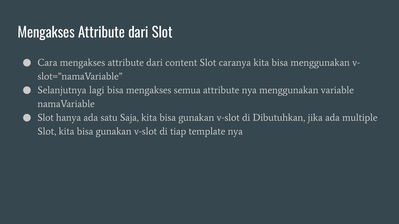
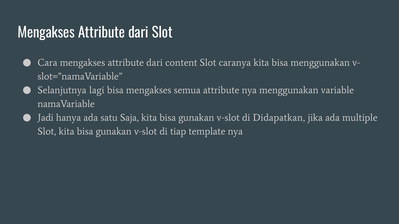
Slot: Slot -> Jadi (46, 118)
Dibutuhkan: Dibutuhkan -> Didapatkan (279, 118)
